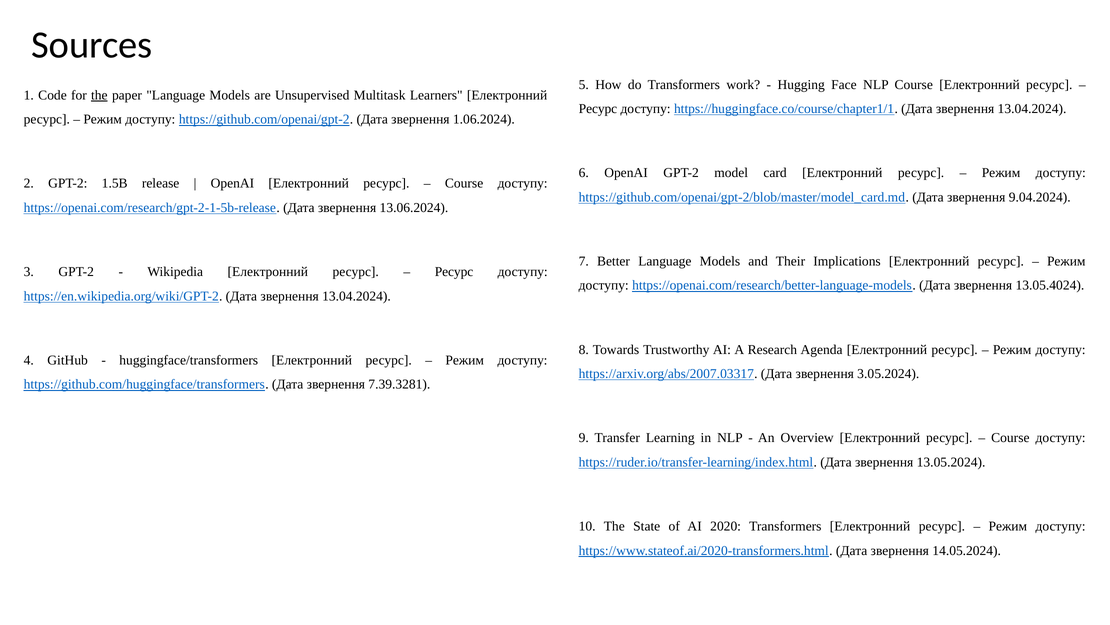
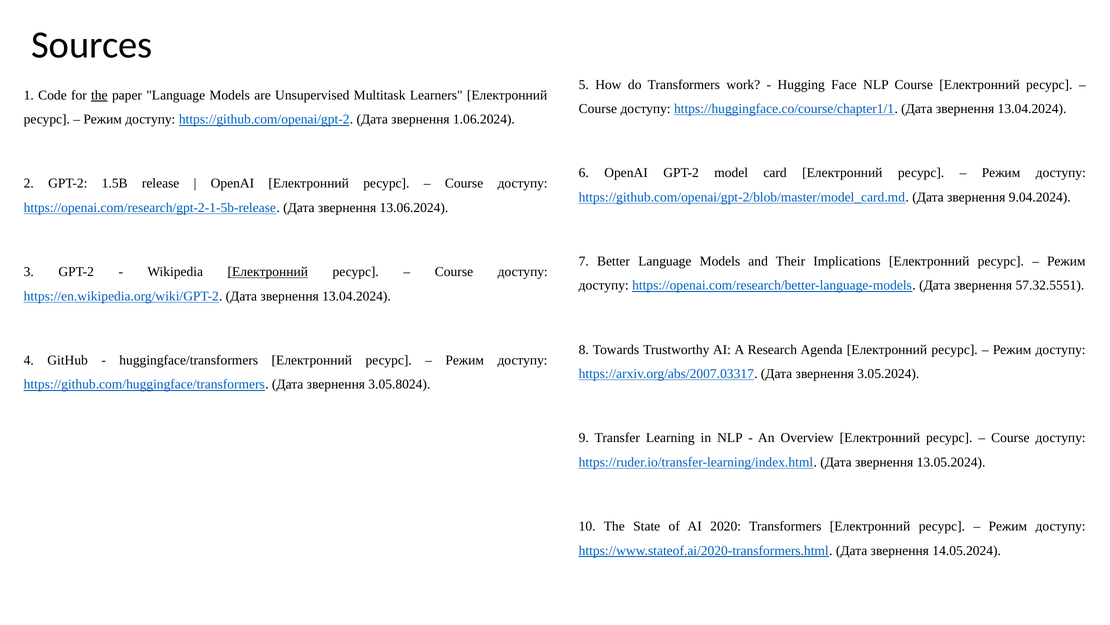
Ресурс: Ресурс -> Course (598, 109)
Електронний underline: none -> present (268, 272)
Ресурс: Ресурс -> Course (454, 272)
13.05.4024: 13.05.4024 -> 57.32.5551 (1050, 285)
7.39.3281: 7.39.3281 -> 3.05.8024 (399, 384)
